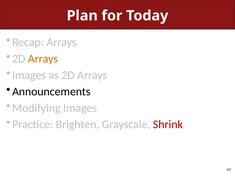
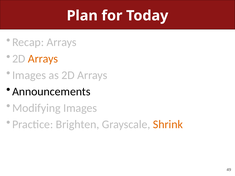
Shrink colour: red -> orange (168, 125)
